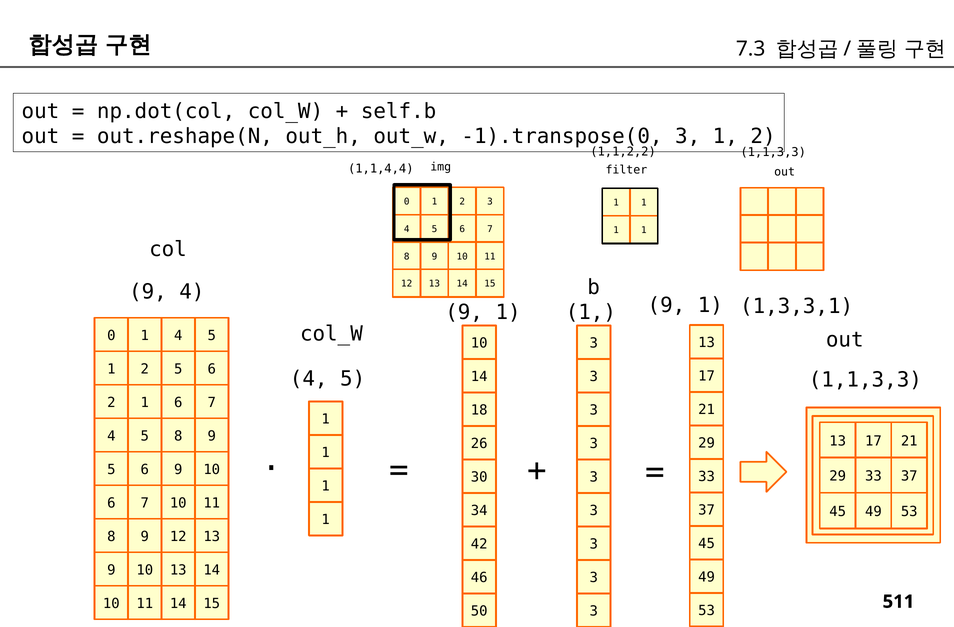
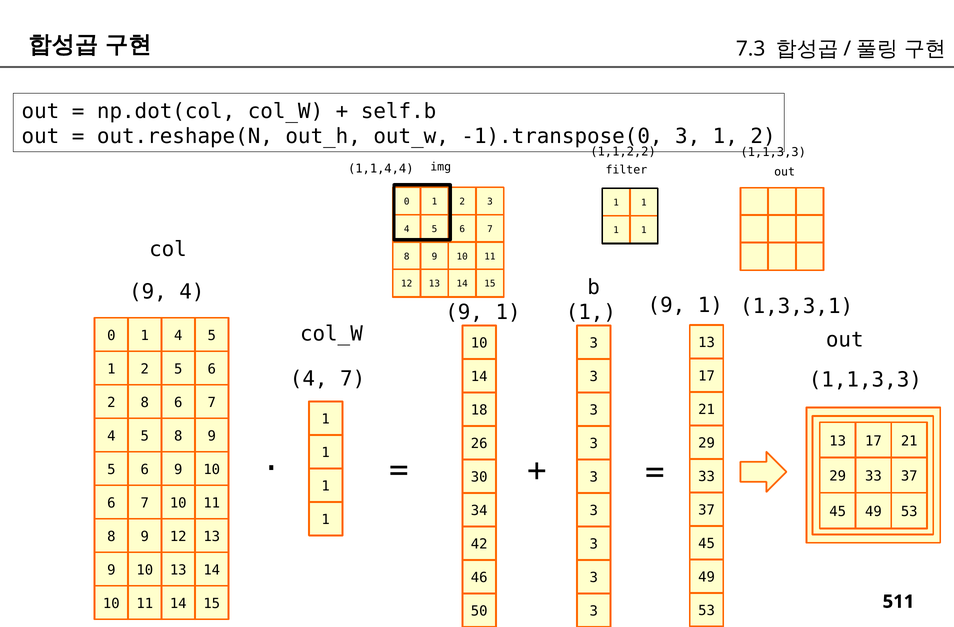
5: 5 -> 7 (353, 379)
2 1: 1 -> 8 (145, 402)
